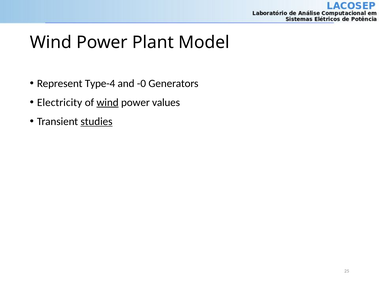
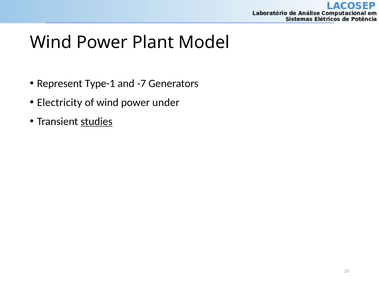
Type-4: Type-4 -> Type-1 (100, 83)
-0: -0 -> -7 (141, 83)
wind underline: present -> none (108, 103)
values: values -> under (166, 103)
